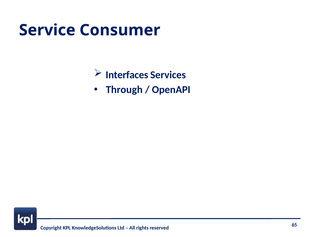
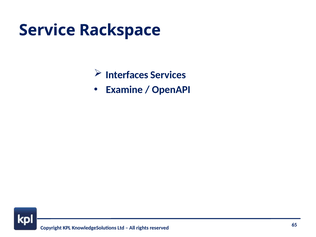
Consumer: Consumer -> Rackspace (120, 30)
Through: Through -> Examine (124, 90)
